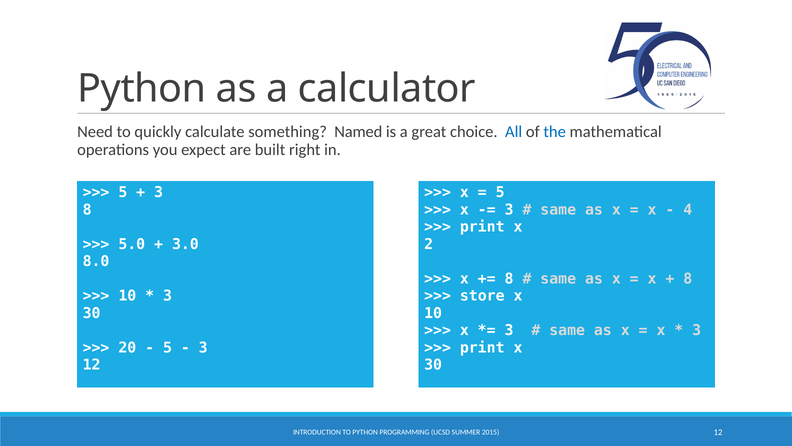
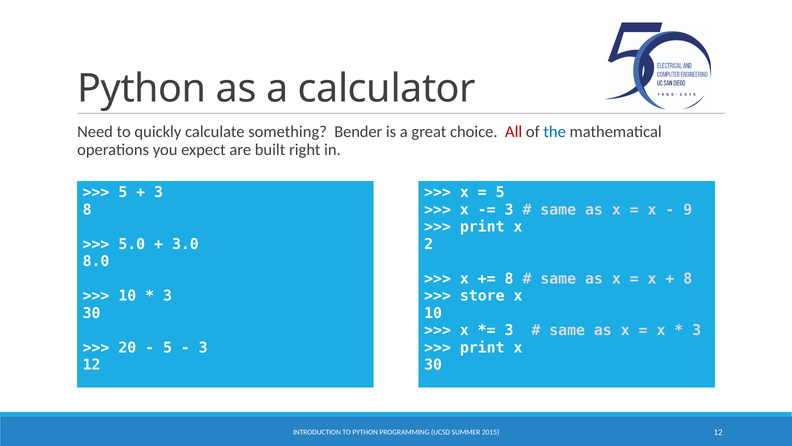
Named: Named -> Bender (358, 132)
All colour: blue -> red (514, 132)
4: 4 -> 9 (688, 209)
